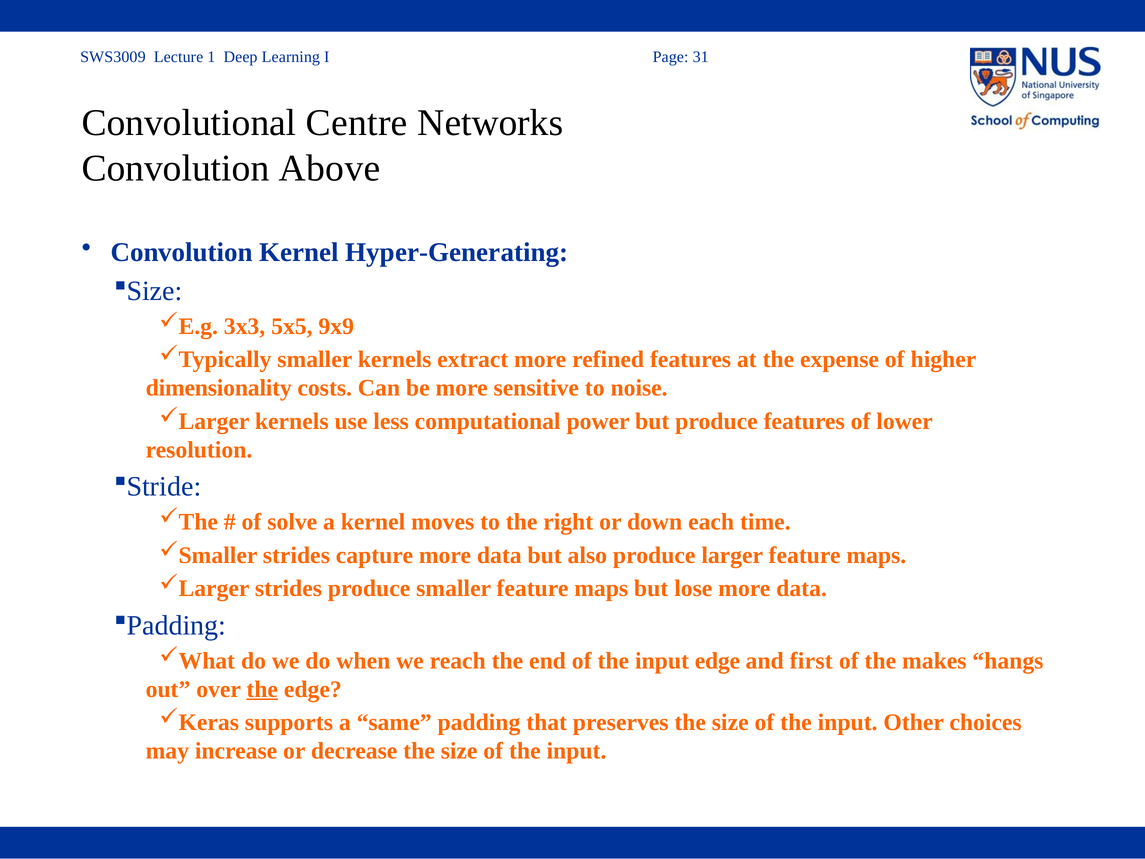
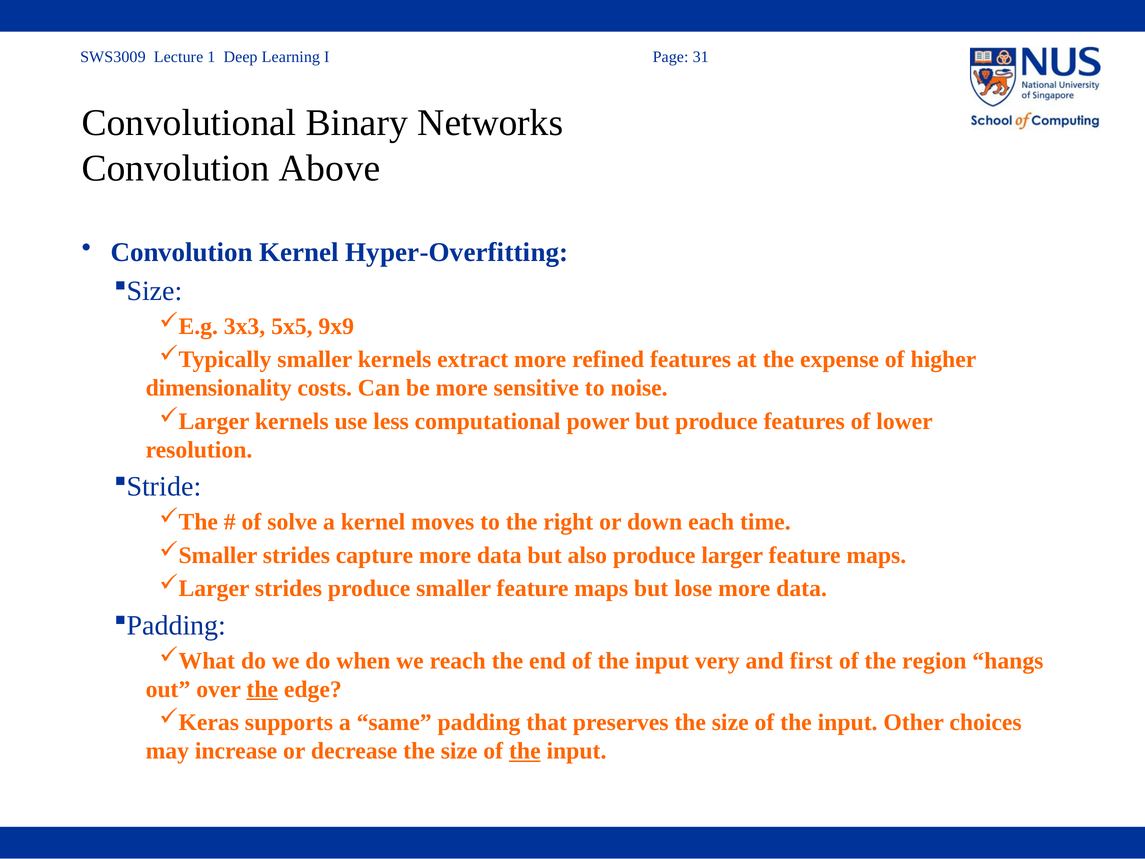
Centre: Centre -> Binary (357, 123)
Hyper-Generating: Hyper-Generating -> Hyper-Overfitting (457, 252)
input edge: edge -> very (717, 661)
makes: makes -> region (934, 661)
the underline: none -> present (525, 751)
